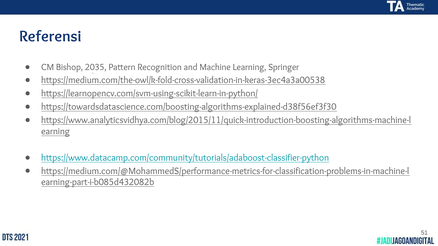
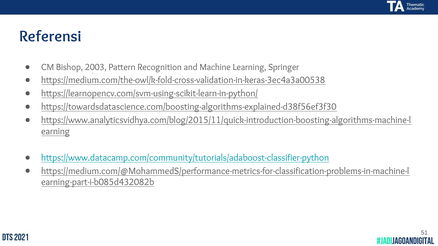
2035: 2035 -> 2003 (96, 67)
